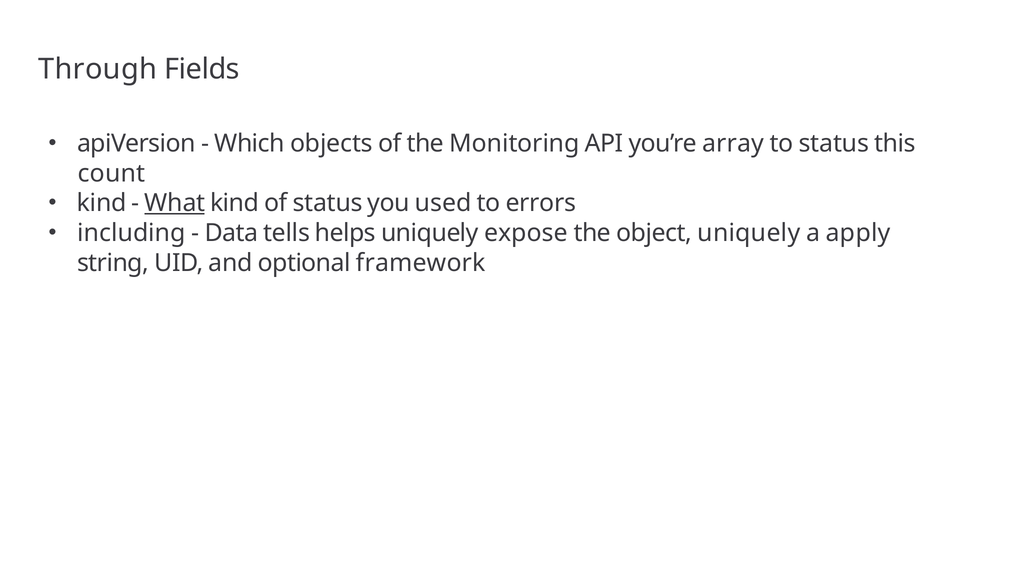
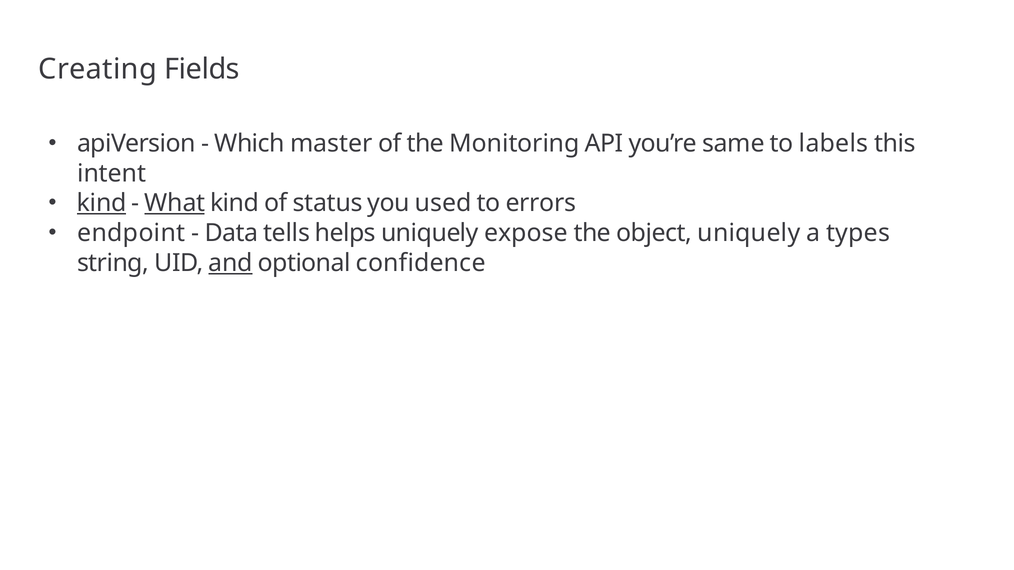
Through: Through -> Creating (98, 69)
objects: objects -> master (331, 144)
array: array -> same (733, 144)
to status: status -> labels (834, 144)
count: count -> intent (112, 173)
kind underline: none -> present (102, 203)
including: including -> endpoint (131, 233)
apply: apply -> types (858, 233)
and underline: none -> present (231, 263)
framework: framework -> confidence (421, 263)
